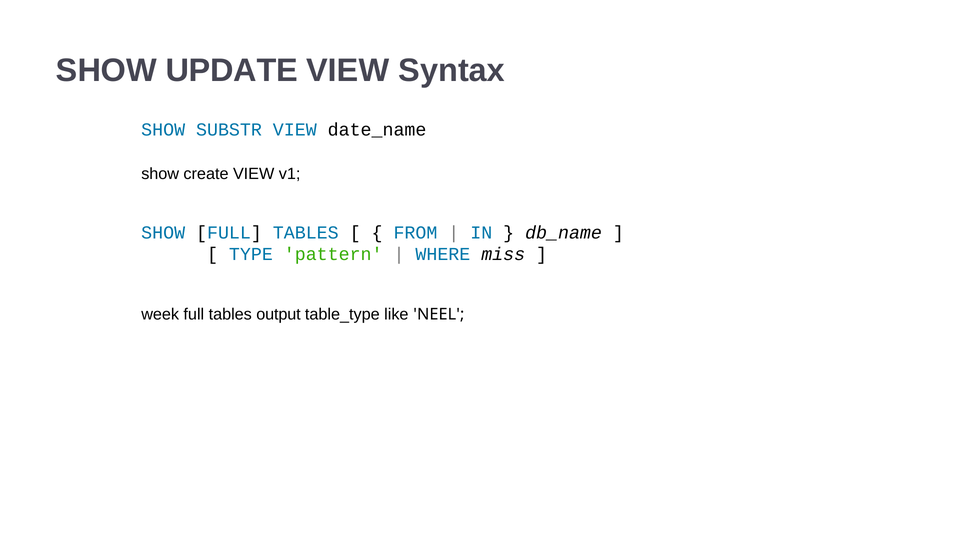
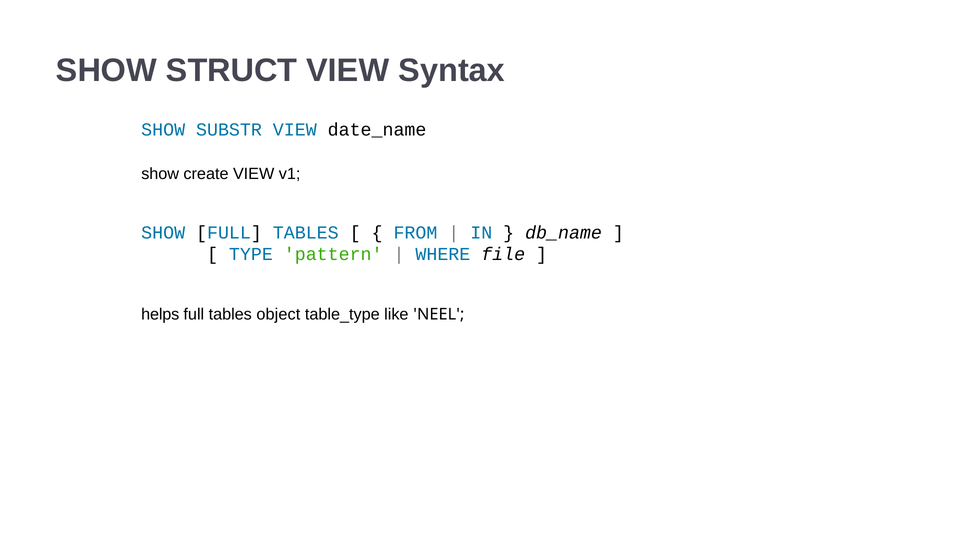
UPDATE: UPDATE -> STRUCT (232, 71)
miss: miss -> file (503, 254)
week: week -> helps (160, 314)
output: output -> object (278, 314)
